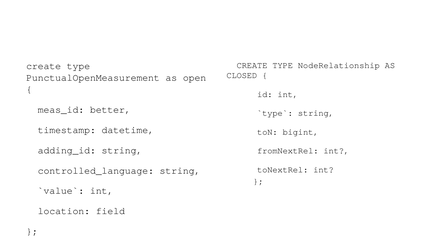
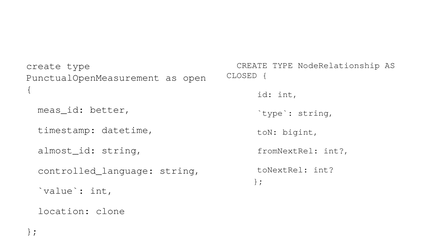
adding_id: adding_id -> almost_id (67, 150)
field: field -> clone (110, 211)
